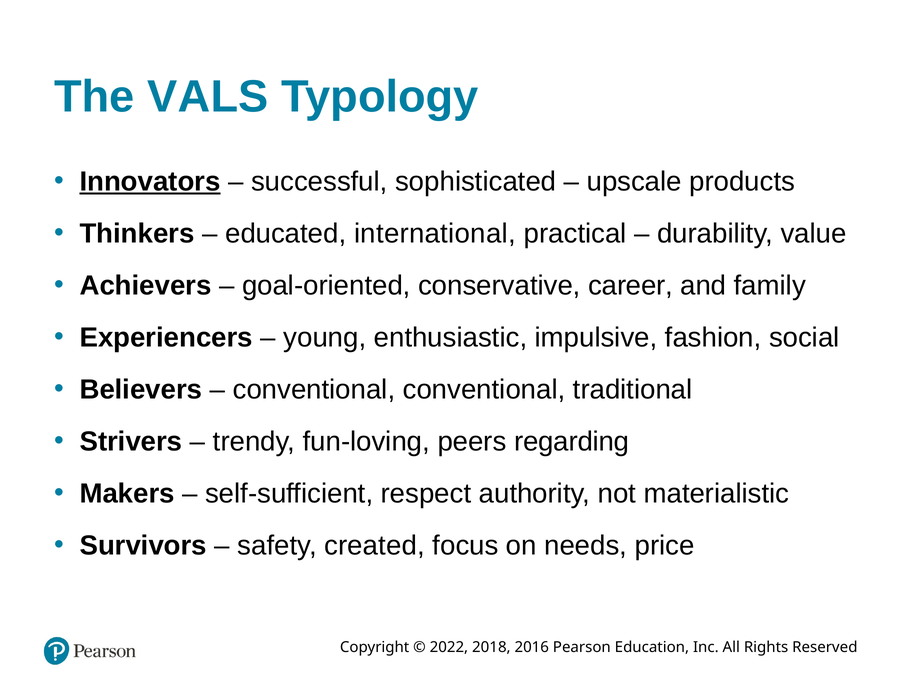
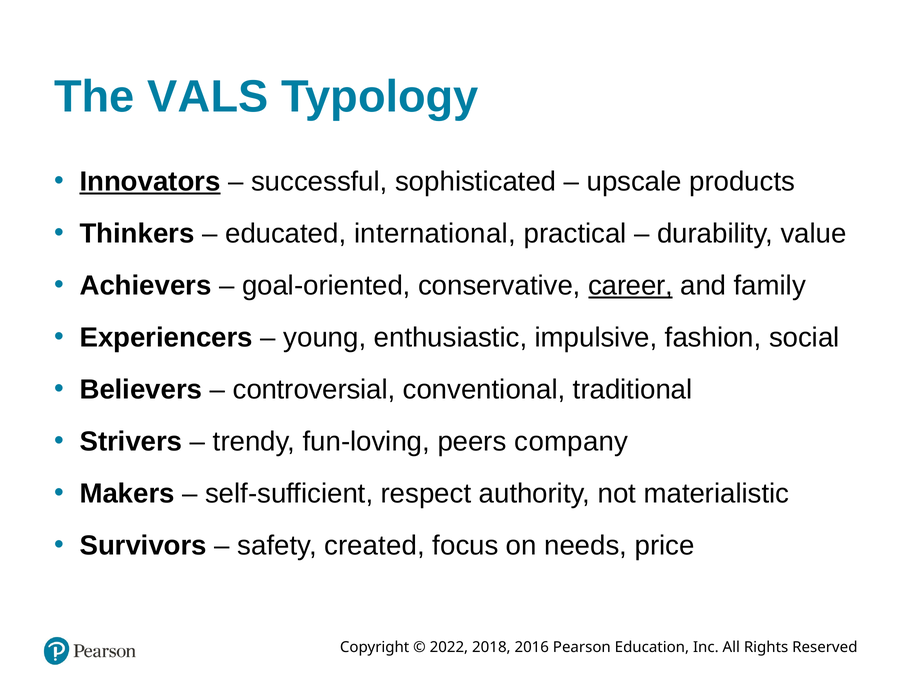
career underline: none -> present (631, 285)
conventional: conventional -> controversial (314, 390)
regarding: regarding -> company (571, 442)
